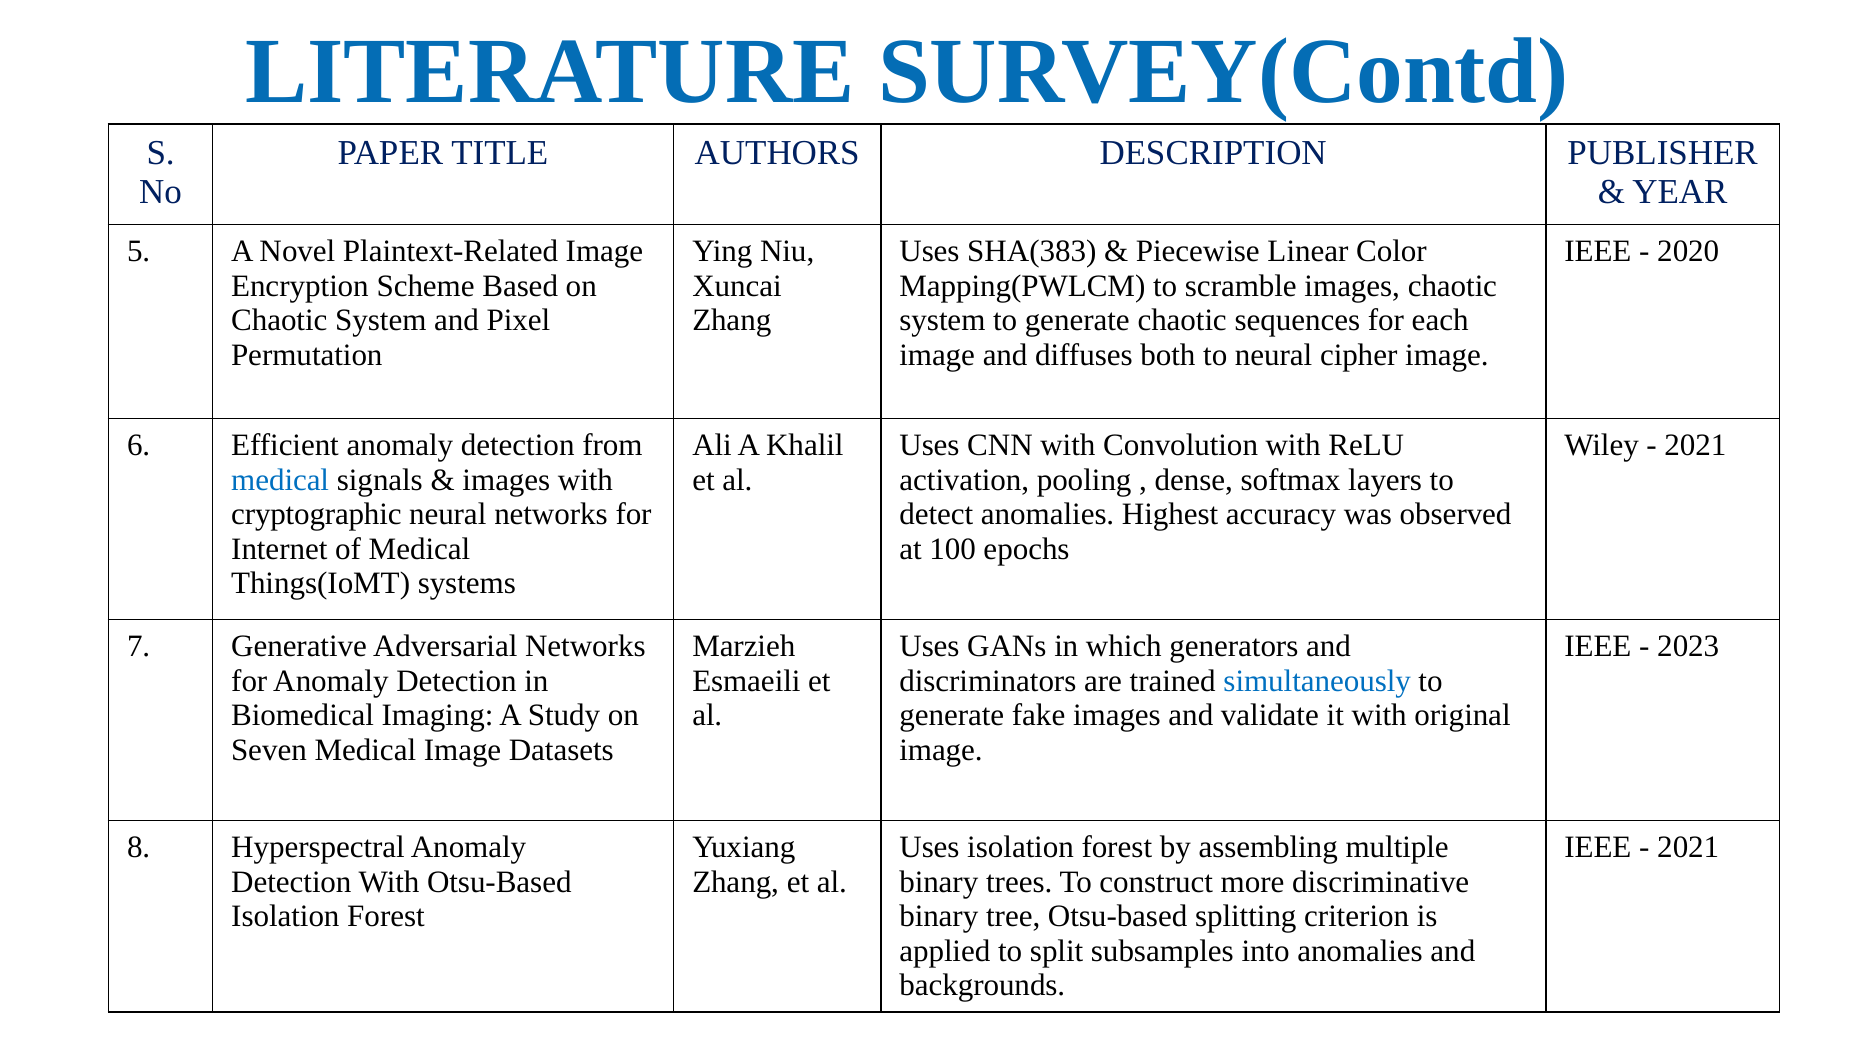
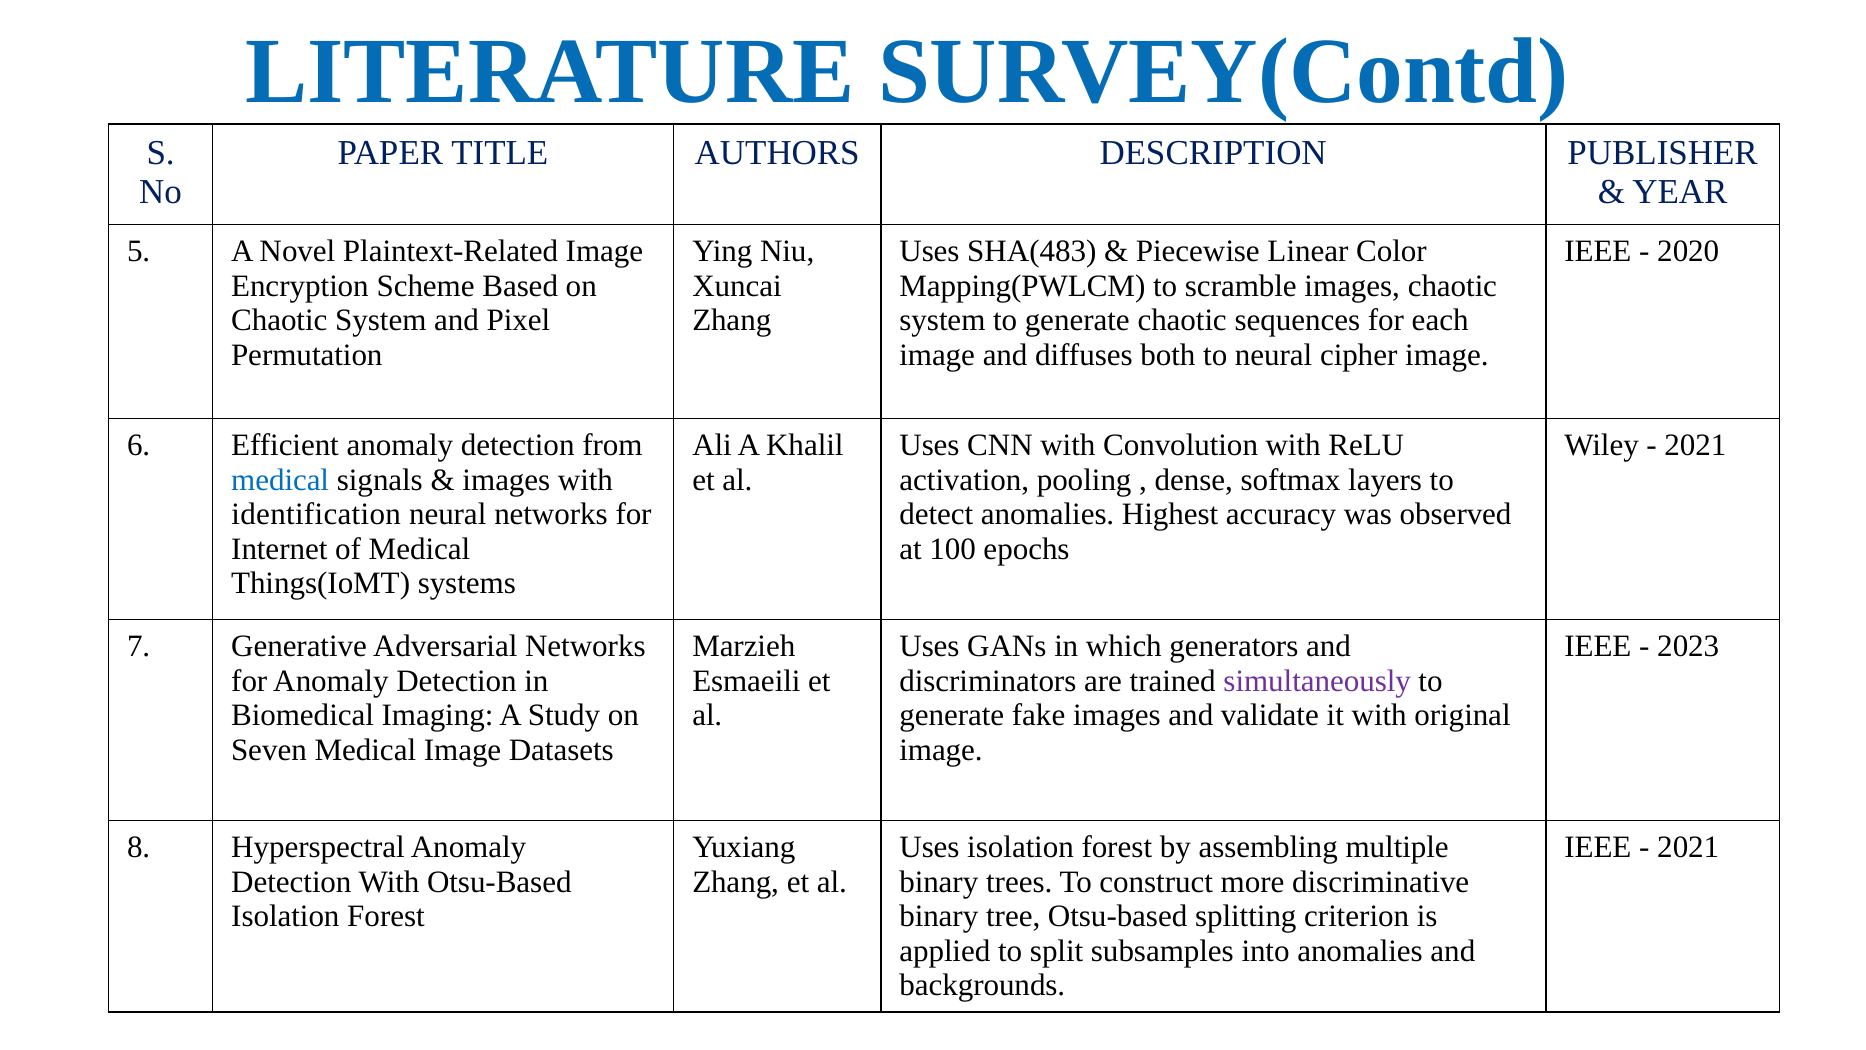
SHA(383: SHA(383 -> SHA(483 (1032, 251)
cryptographic: cryptographic -> identification (316, 514)
simultaneously colour: blue -> purple (1317, 681)
